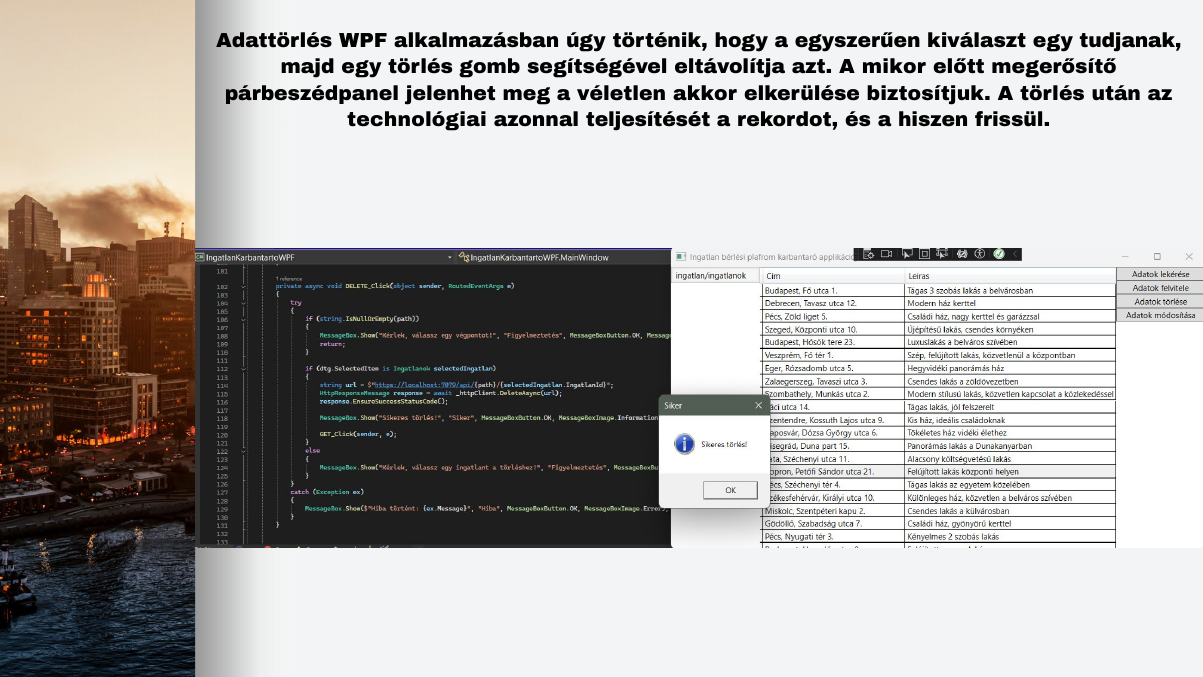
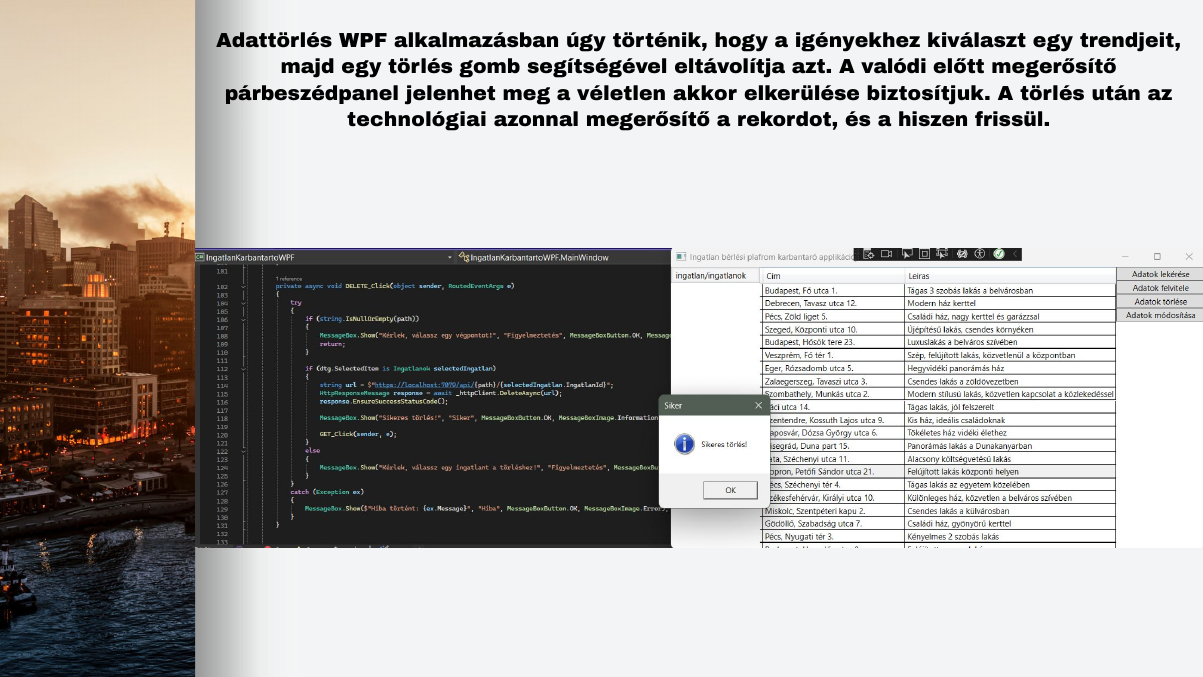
egyszerűen: egyszerűen -> igényekhez (858, 41)
tudjanak: tudjanak -> trendjeit (1130, 41)
mikor: mikor -> valódi (894, 67)
azonnal teljesítését: teljesítését -> megerősítő (648, 120)
